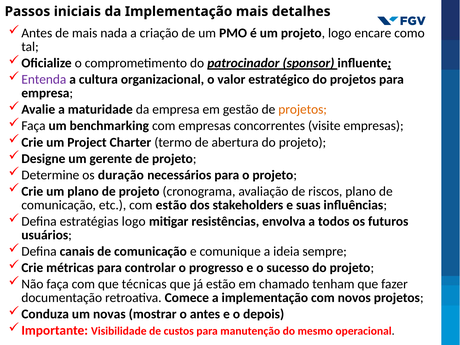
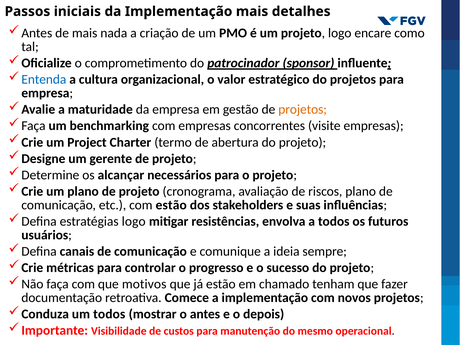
Entenda colour: purple -> blue (44, 79)
duração: duração -> alcançar (121, 175)
técnicas: técnicas -> motivos (144, 284)
um novas: novas -> todos (109, 314)
